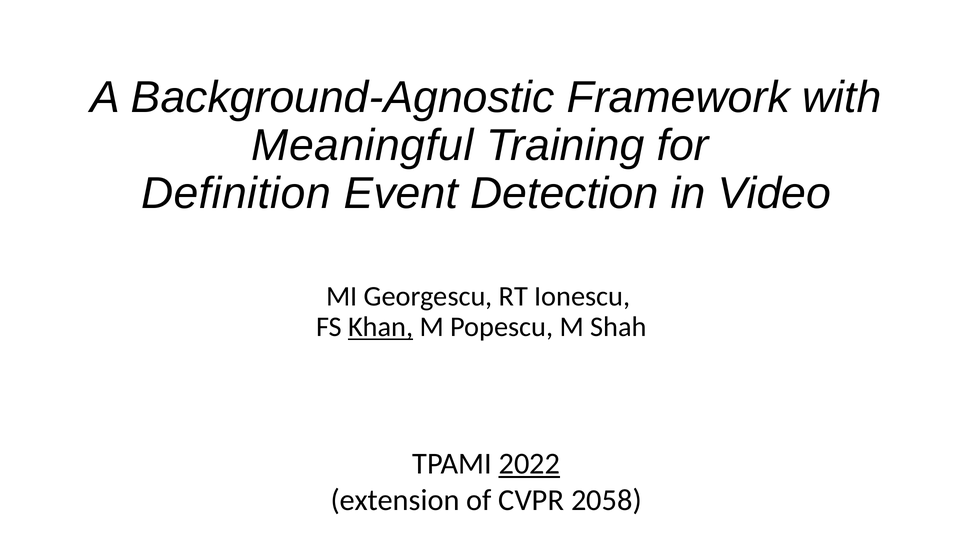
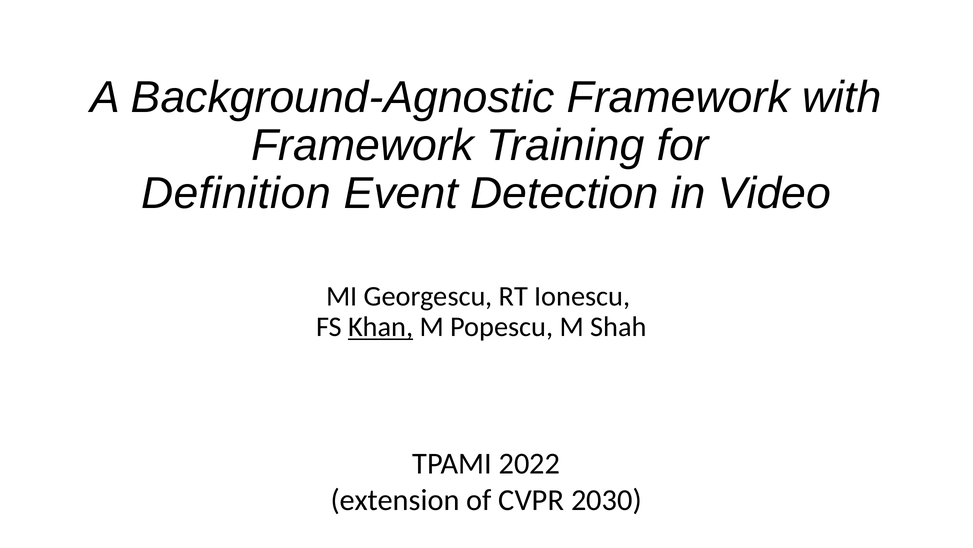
Meaningful: Meaningful -> Framework (363, 145)
2022 underline: present -> none (529, 463)
2058: 2058 -> 2030 (606, 500)
